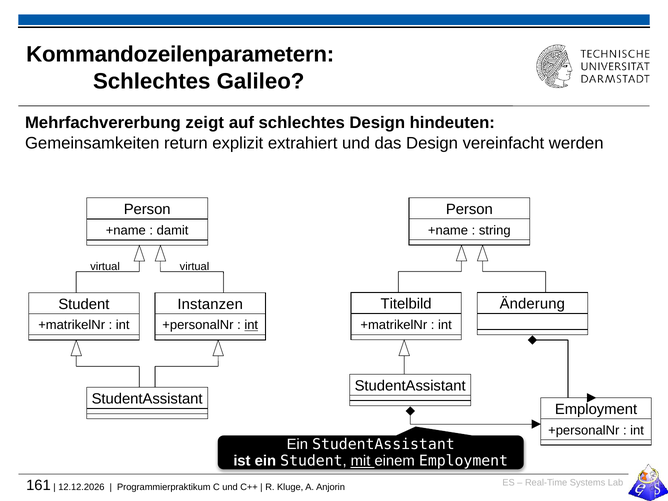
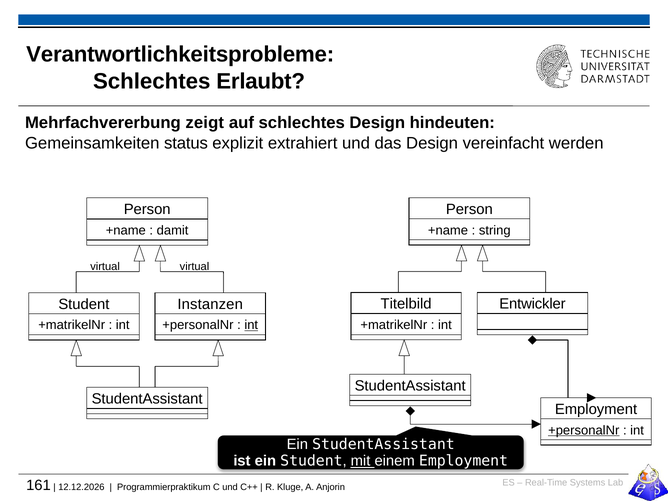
Kommandozeilenparametern: Kommandozeilenparametern -> Verantwortlichkeitsprobleme (180, 55)
Galileo: Galileo -> Erlaubt (261, 81)
return: return -> status (186, 143)
Änderung: Änderung -> Entwickler (532, 304)
+personalNr underline: none -> present (584, 430)
